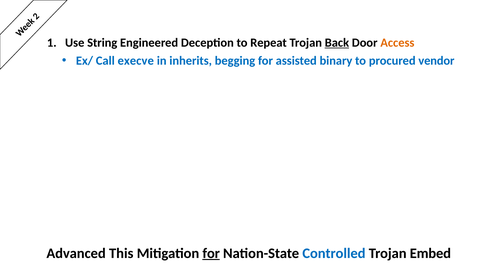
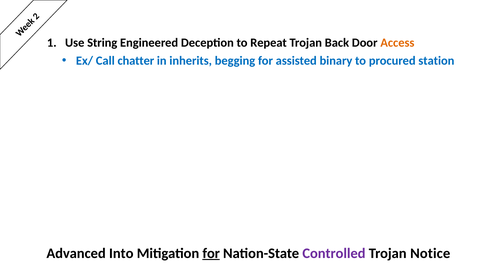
Back underline: present -> none (337, 43)
execve: execve -> chatter (136, 61)
vendor: vendor -> station (436, 61)
This: This -> Into (121, 253)
Controlled colour: blue -> purple (334, 253)
Embed: Embed -> Notice (430, 253)
